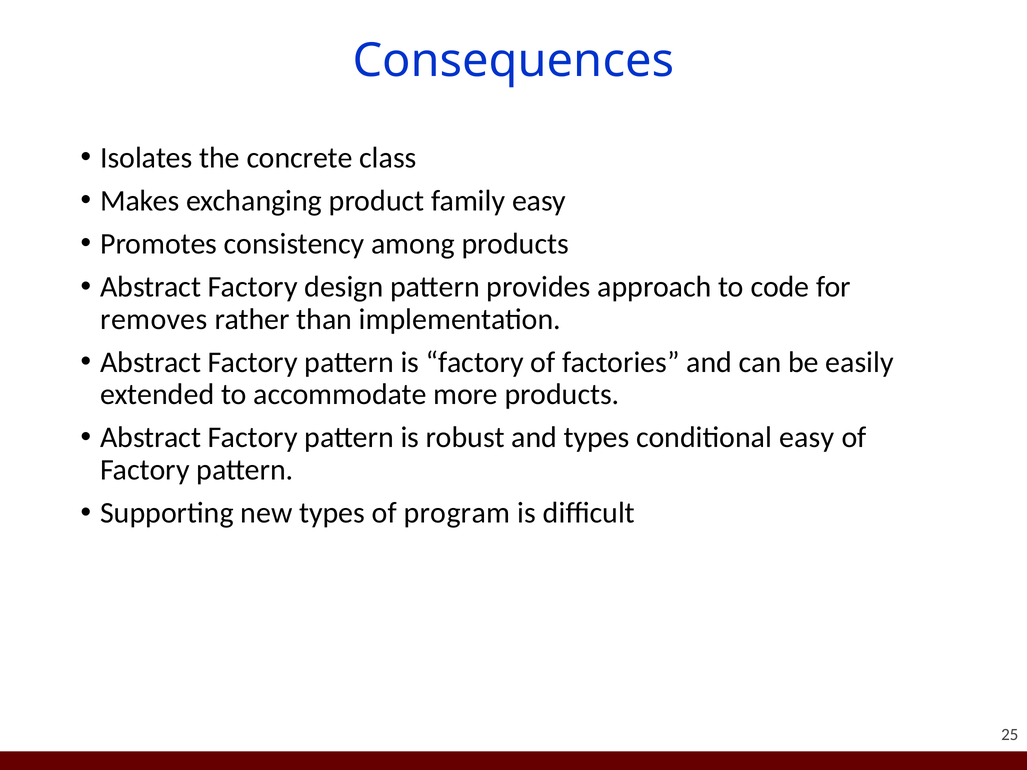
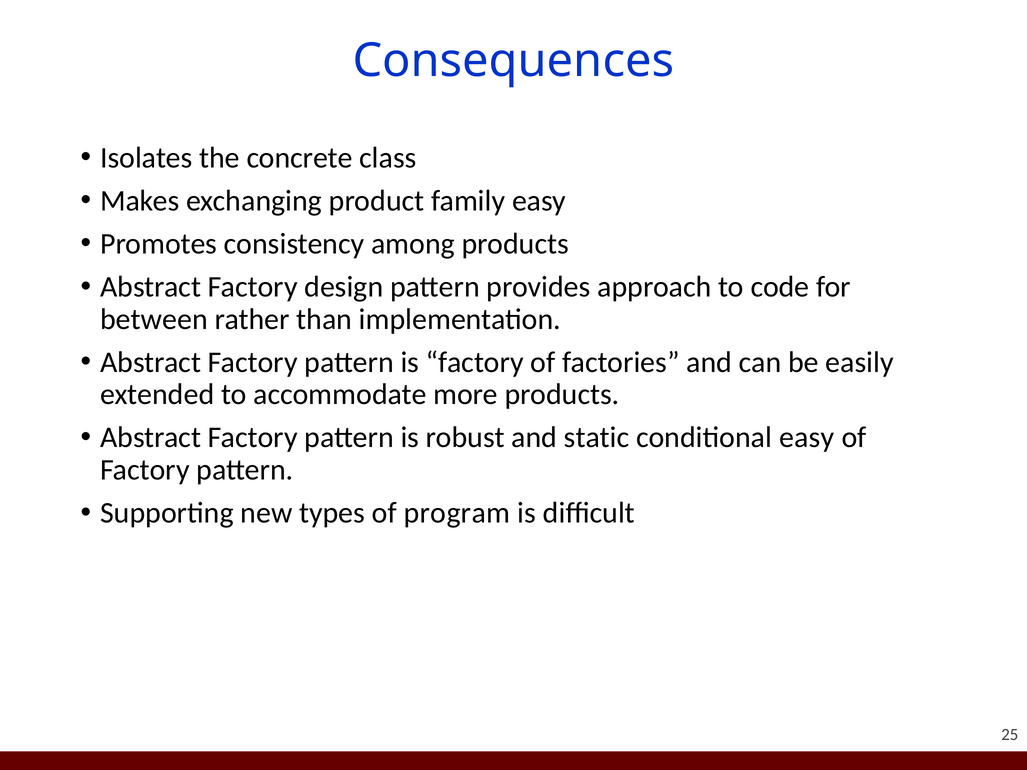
removes: removes -> between (154, 319)
and types: types -> static (597, 438)
